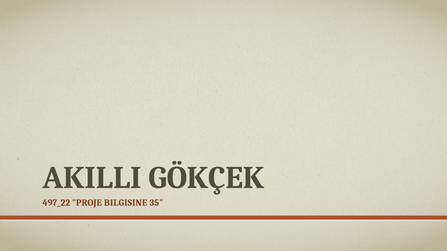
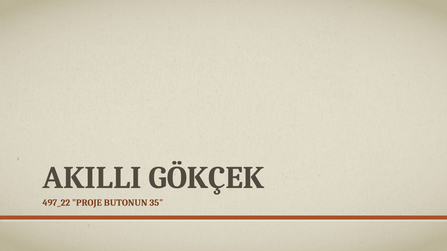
BILGISINE: BILGISINE -> BUTONUN (126, 203)
